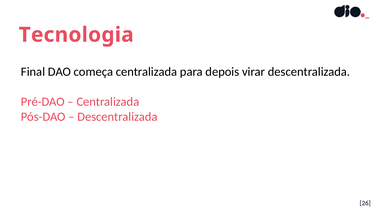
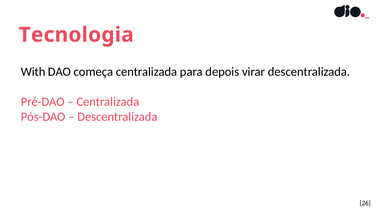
Final: Final -> With (33, 72)
